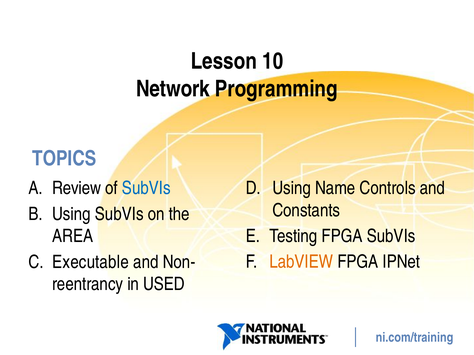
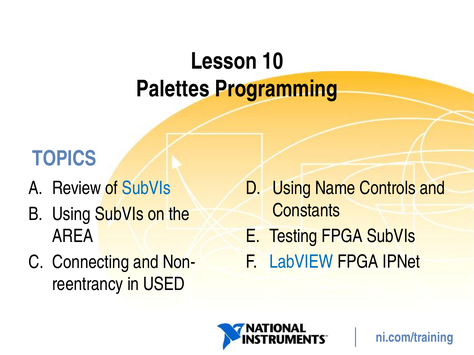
Network: Network -> Palettes (173, 89)
LabVIEW colour: orange -> blue (301, 262)
Executable: Executable -> Connecting (91, 262)
